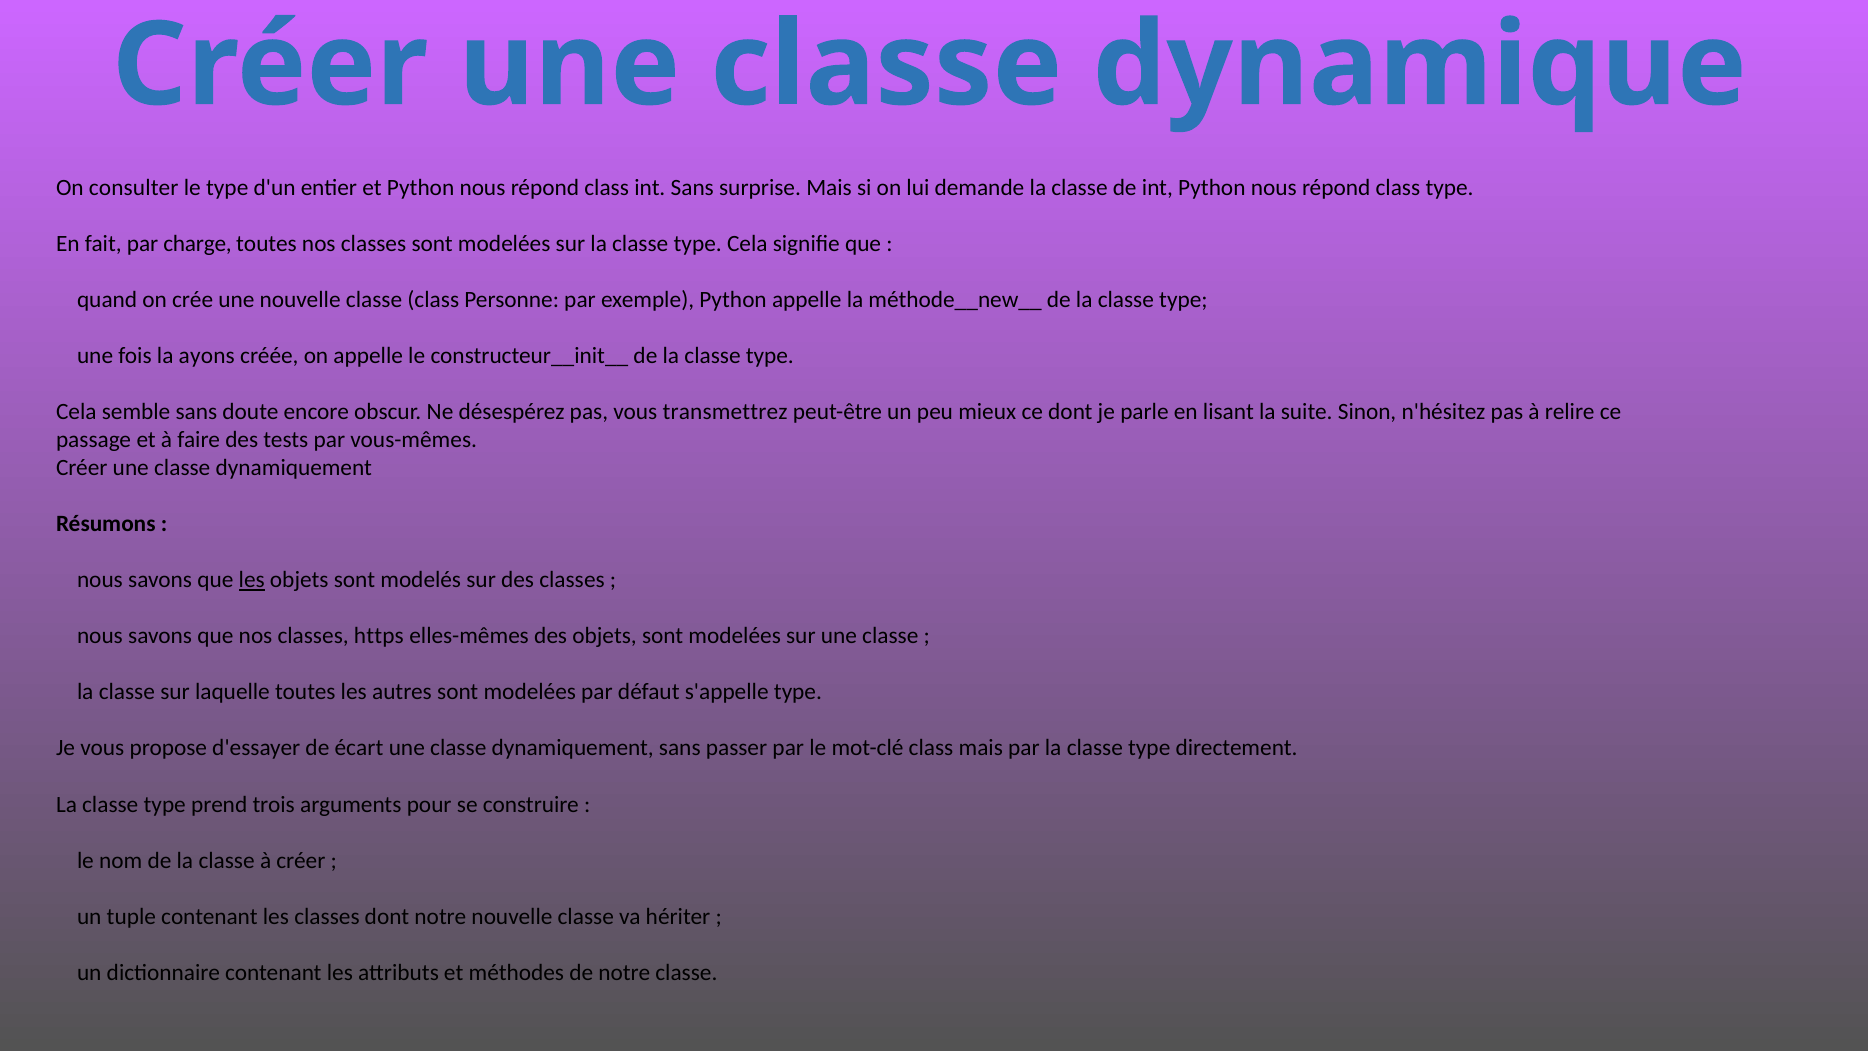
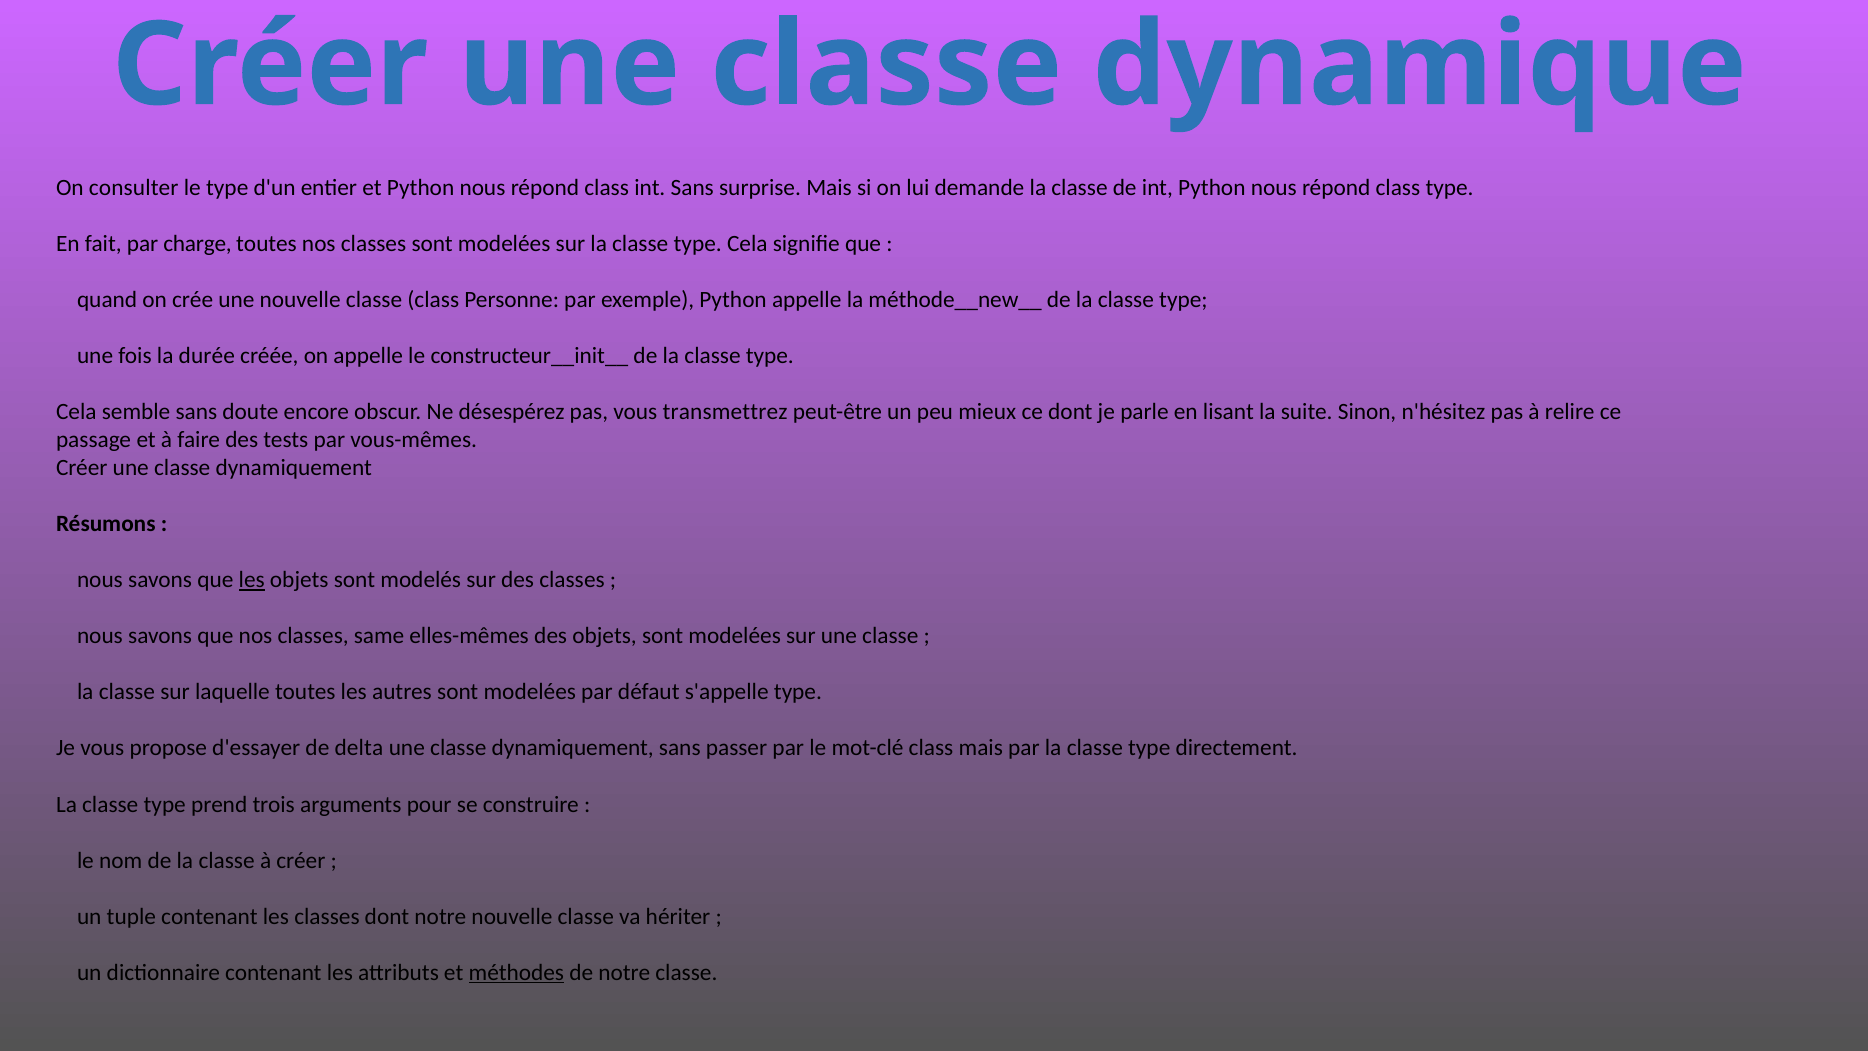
ayons: ayons -> durée (207, 356)
https: https -> same (379, 636)
écart: écart -> delta (359, 748)
méthodes underline: none -> present (516, 972)
